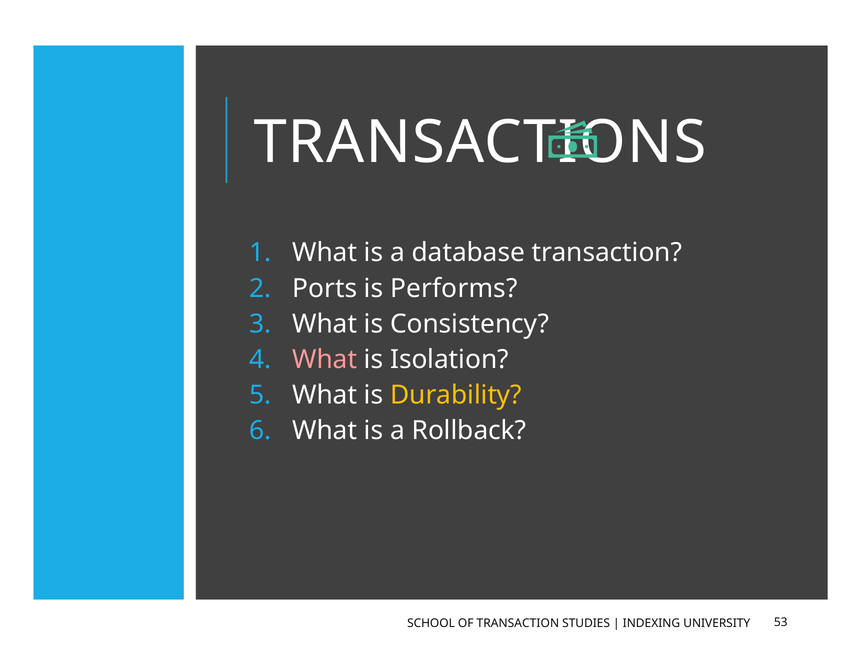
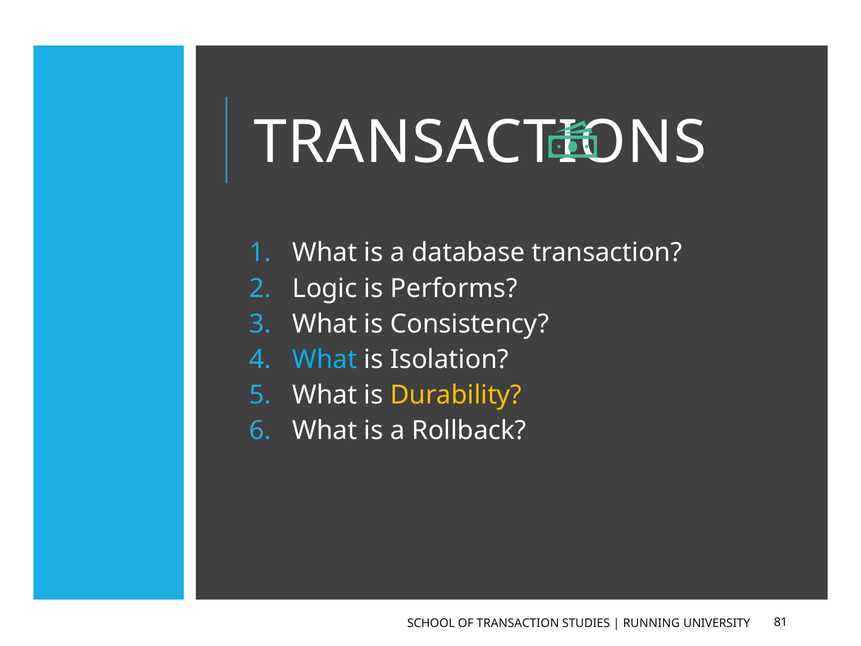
Ports: Ports -> Logic (325, 288)
What colour: pink -> light blue (325, 359)
INDEXING: INDEXING -> RUNNING (651, 623)
53: 53 -> 81 (781, 622)
